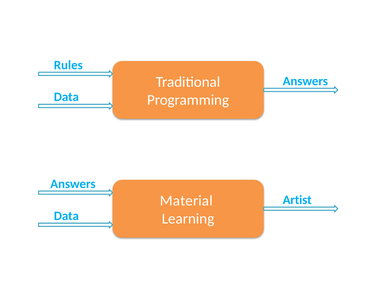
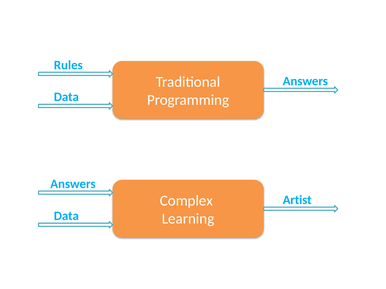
Material: Material -> Complex (186, 201)
